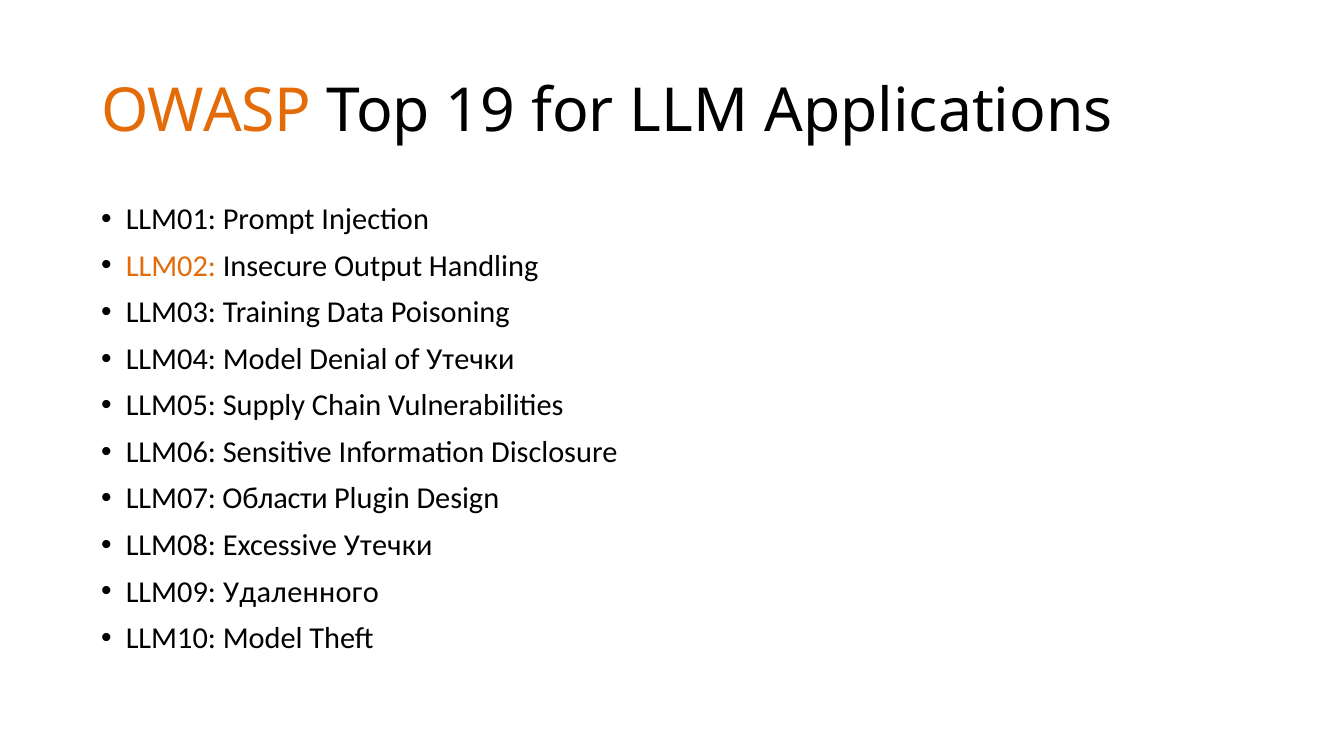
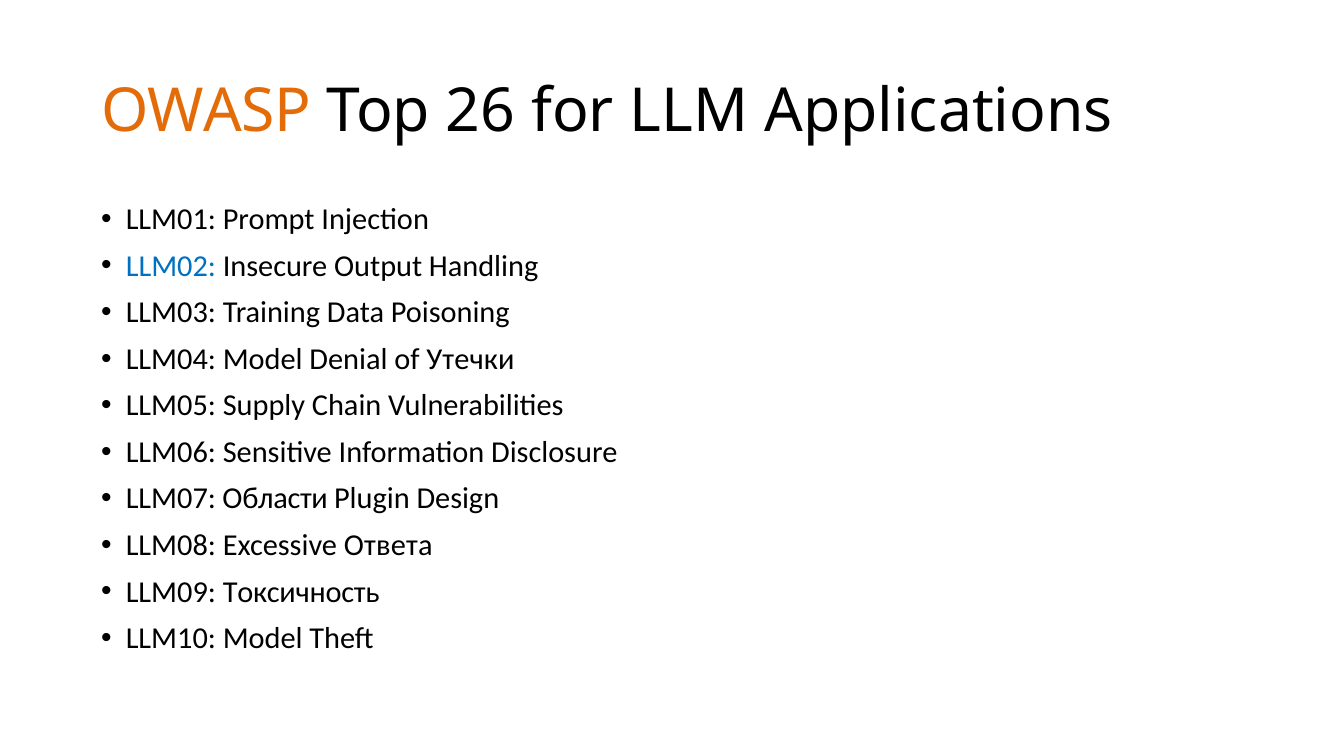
19: 19 -> 26 (481, 111)
LLM02 colour: orange -> blue (171, 266)
Excessive Утечки: Утечки -> Ответа (388, 546)
Удаленного: Удаленного -> Токсичность (301, 592)
